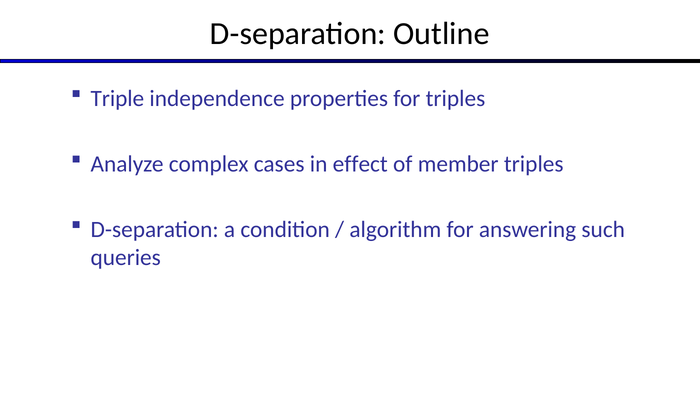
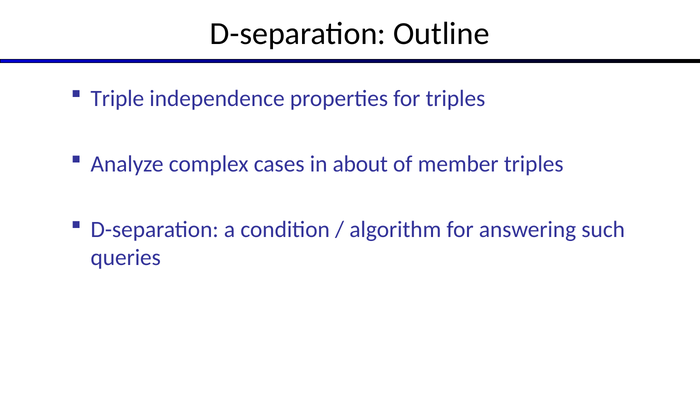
effect: effect -> about (360, 164)
